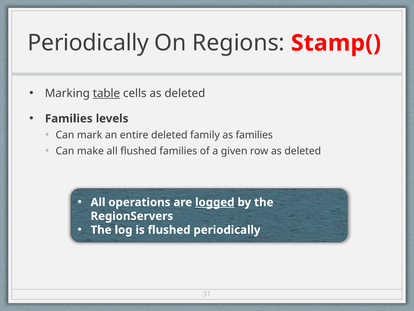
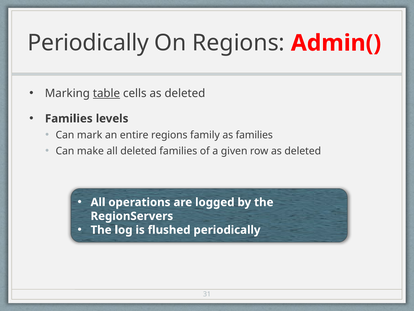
Stamp(: Stamp( -> Admin( (336, 43)
entire deleted: deleted -> regions (169, 135)
all flushed: flushed -> deleted (139, 151)
logged underline: present -> none (215, 202)
